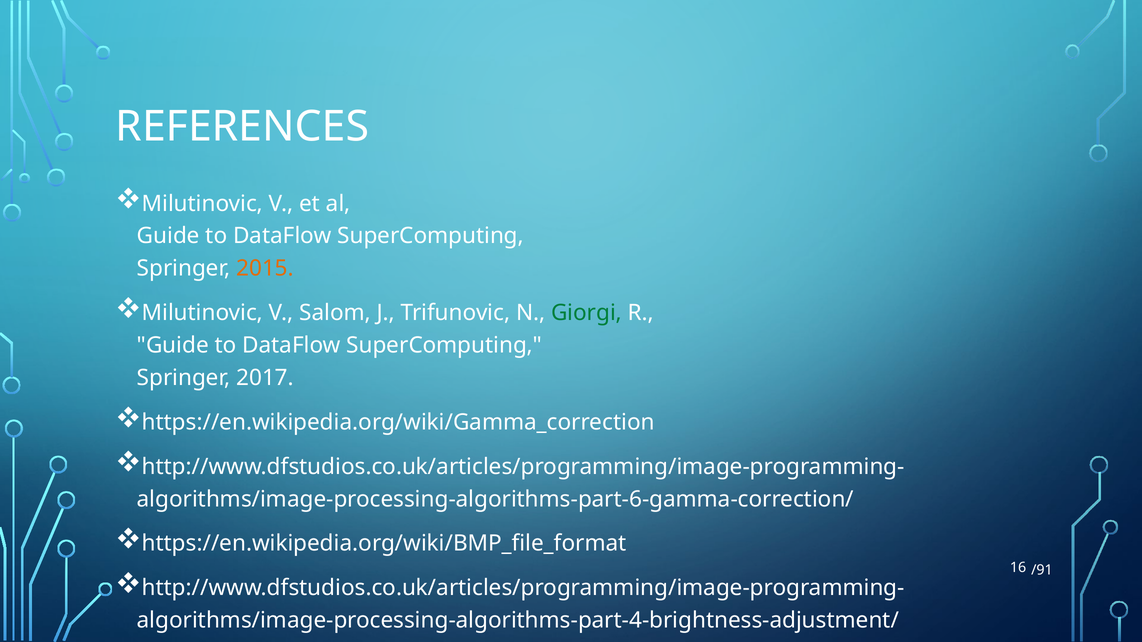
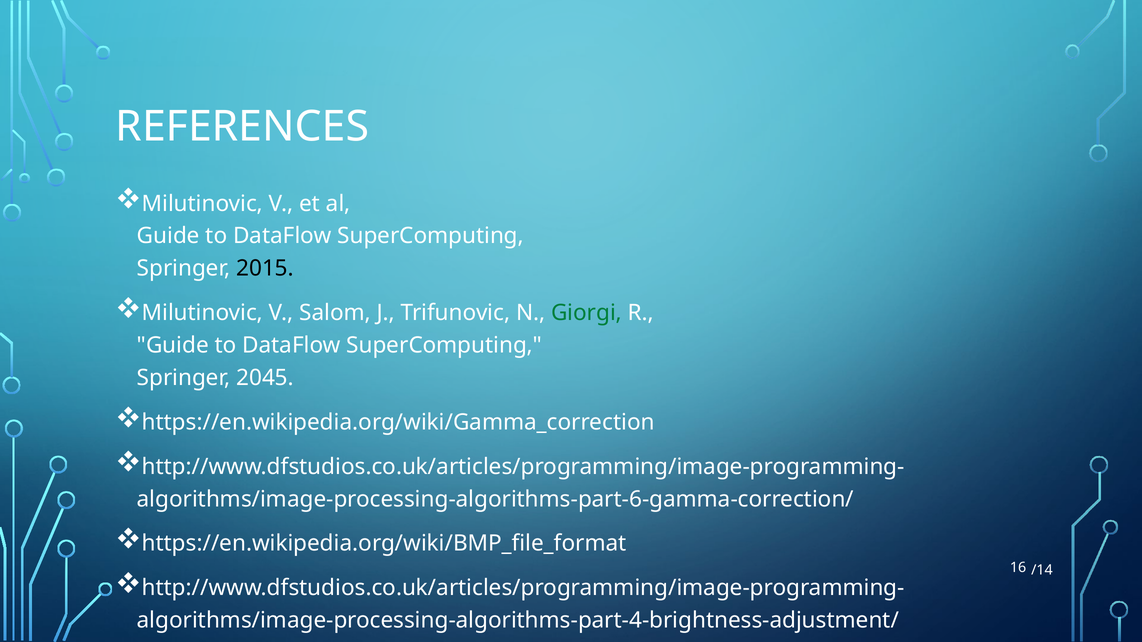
2015 colour: orange -> black (265, 269)
2017: 2017 -> 2045 (265, 378)
/91: /91 -> /14 (1042, 570)
